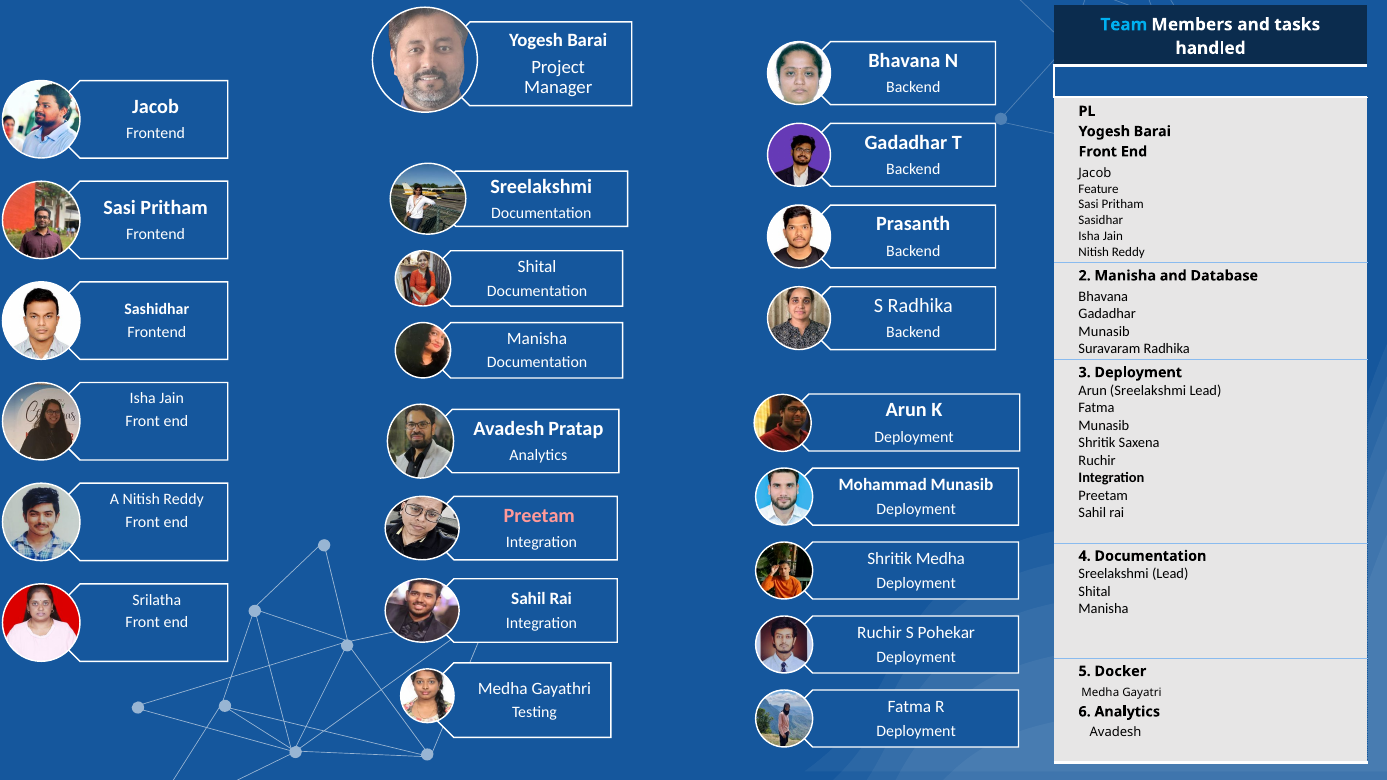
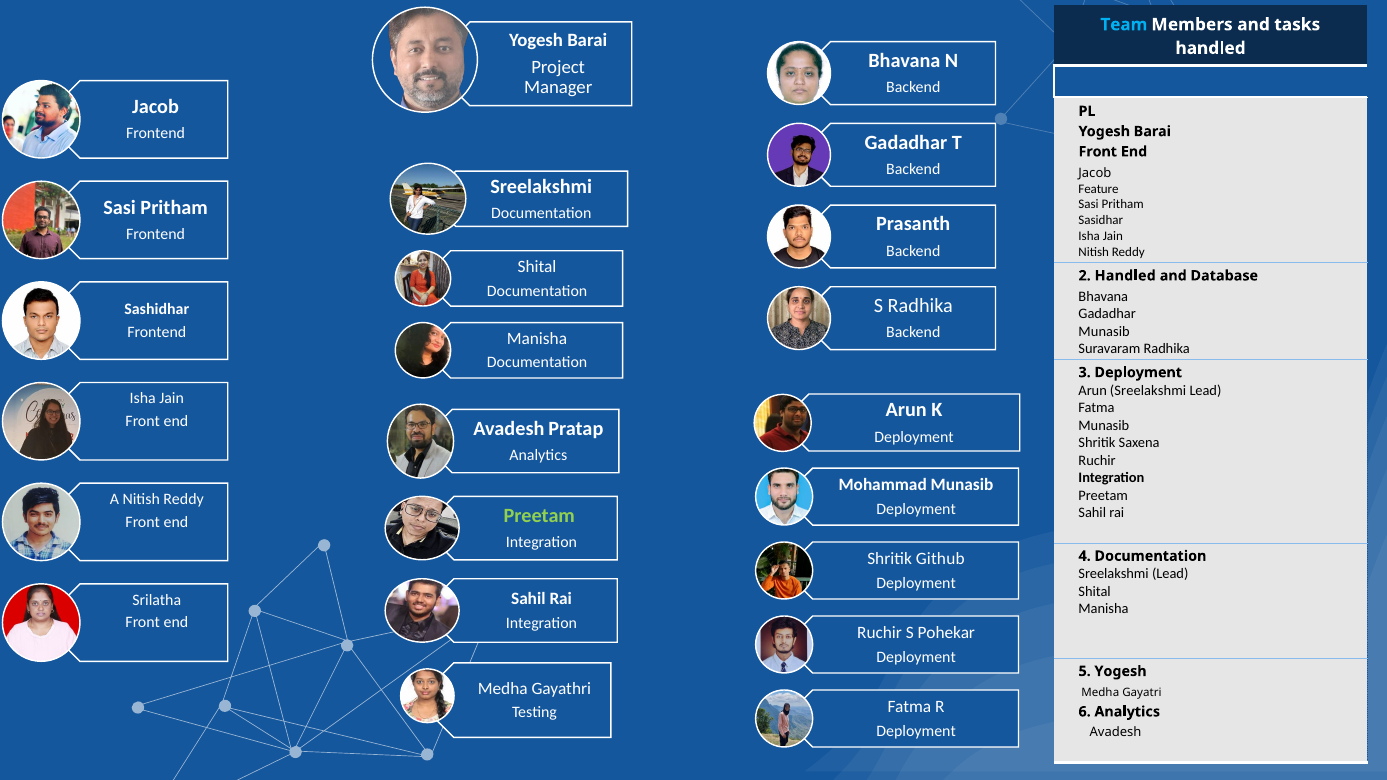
2 Manisha: Manisha -> Handled (1125, 276)
Preetam colour: pink -> light green (539, 516)
Shritik Medha: Medha -> Github (940, 559)
5 Docker: Docker -> Yogesh (1121, 671)
